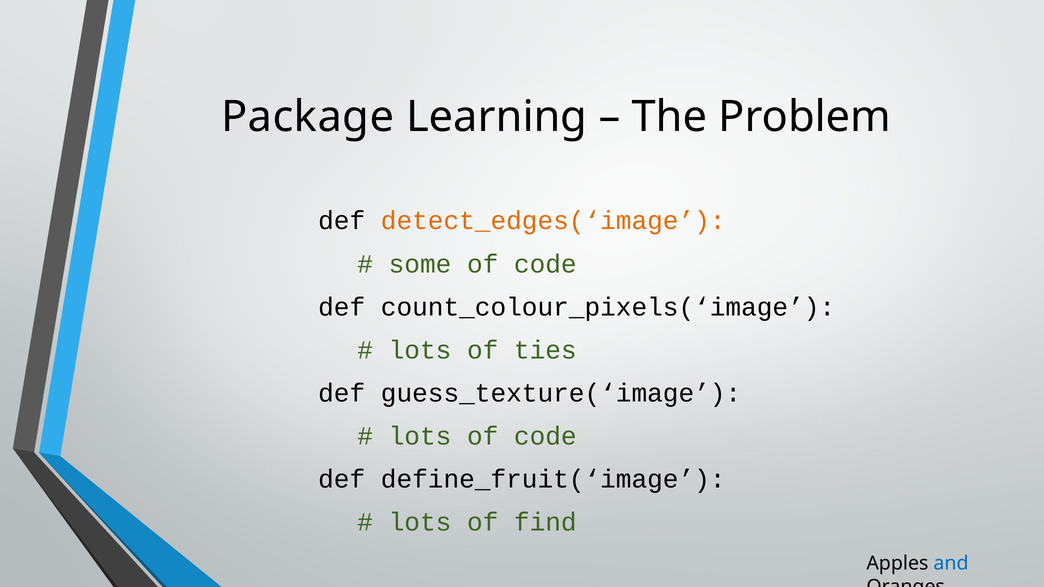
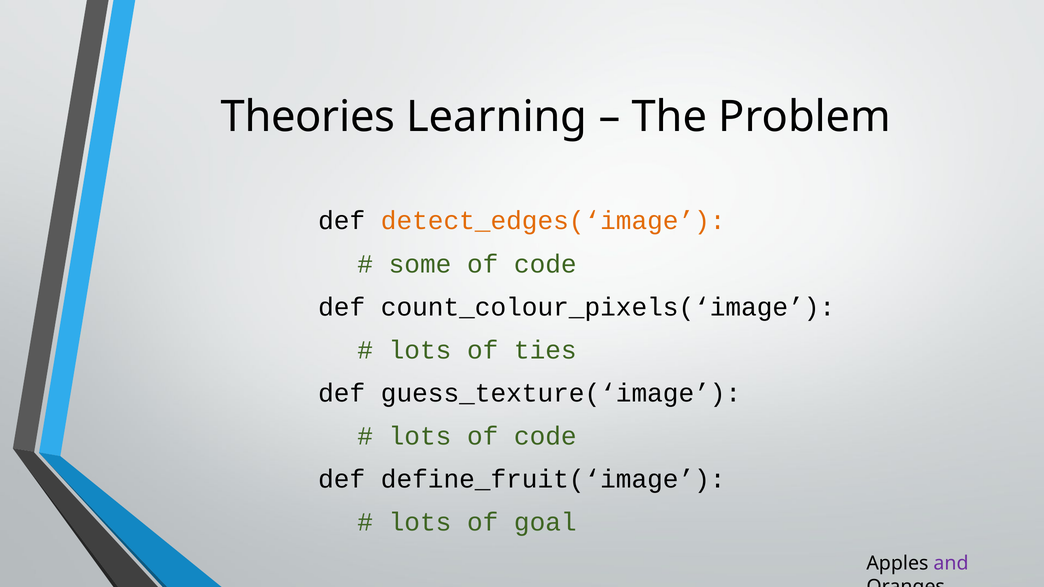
Package: Package -> Theories (308, 117)
find: find -> goal (545, 522)
and colour: blue -> purple (951, 564)
